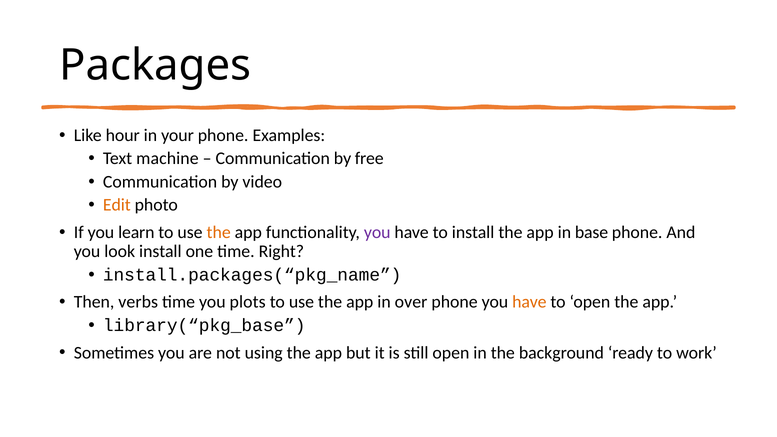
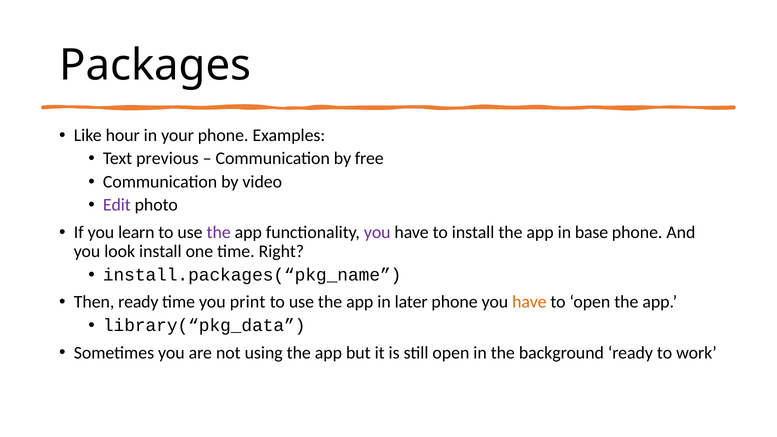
machine: machine -> previous (167, 159)
Edit colour: orange -> purple (117, 205)
the colour: orange -> purple (219, 232)
Then verbs: verbs -> ready (138, 302)
plots: plots -> print (248, 302)
over: over -> later (411, 302)
library(“pkg_base: library(“pkg_base -> library(“pkg_data (204, 325)
